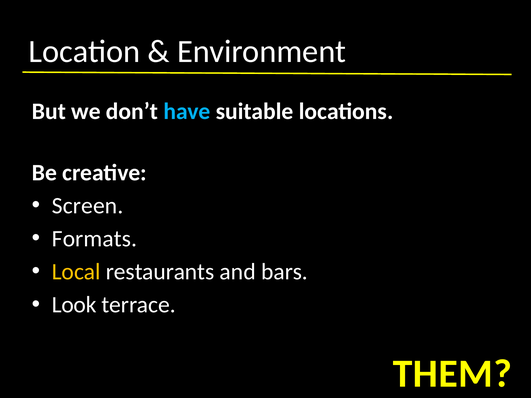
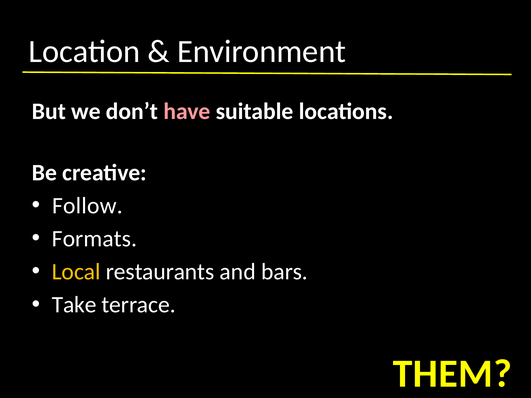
have colour: light blue -> pink (187, 111)
Screen: Screen -> Follow (88, 206)
Look: Look -> Take (74, 305)
